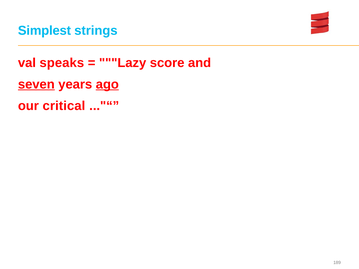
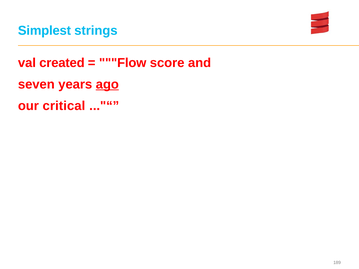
speaks: speaks -> created (62, 63)
Lazy: Lazy -> Flow (123, 63)
seven underline: present -> none (36, 84)
